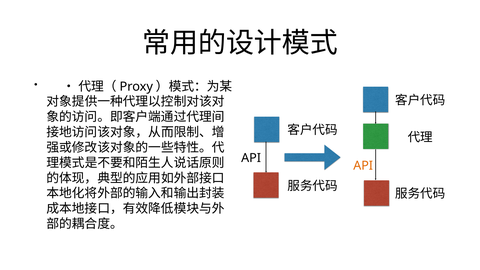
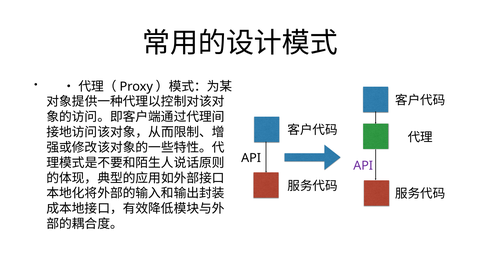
API colour: orange -> purple (363, 166)
